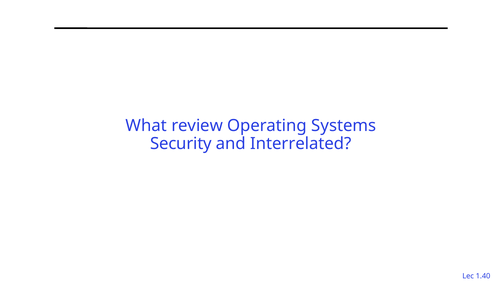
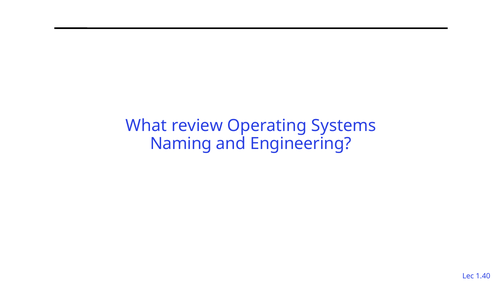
Security: Security -> Naming (181, 144)
Interrelated: Interrelated -> Engineering (301, 144)
